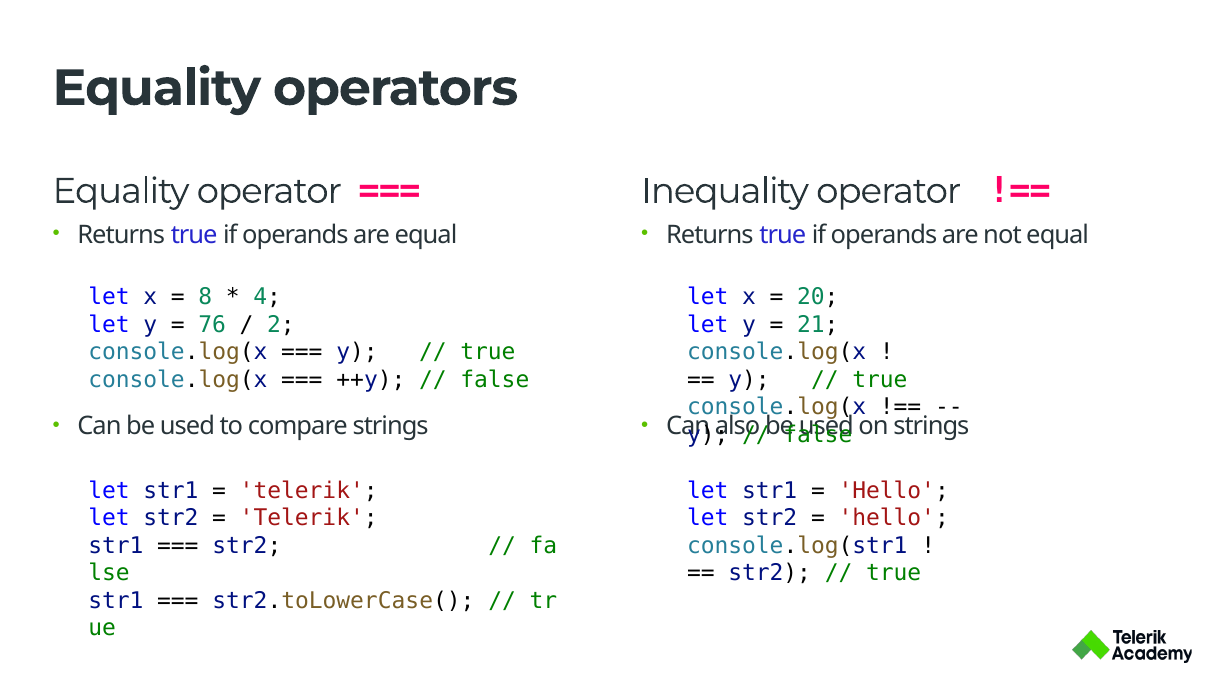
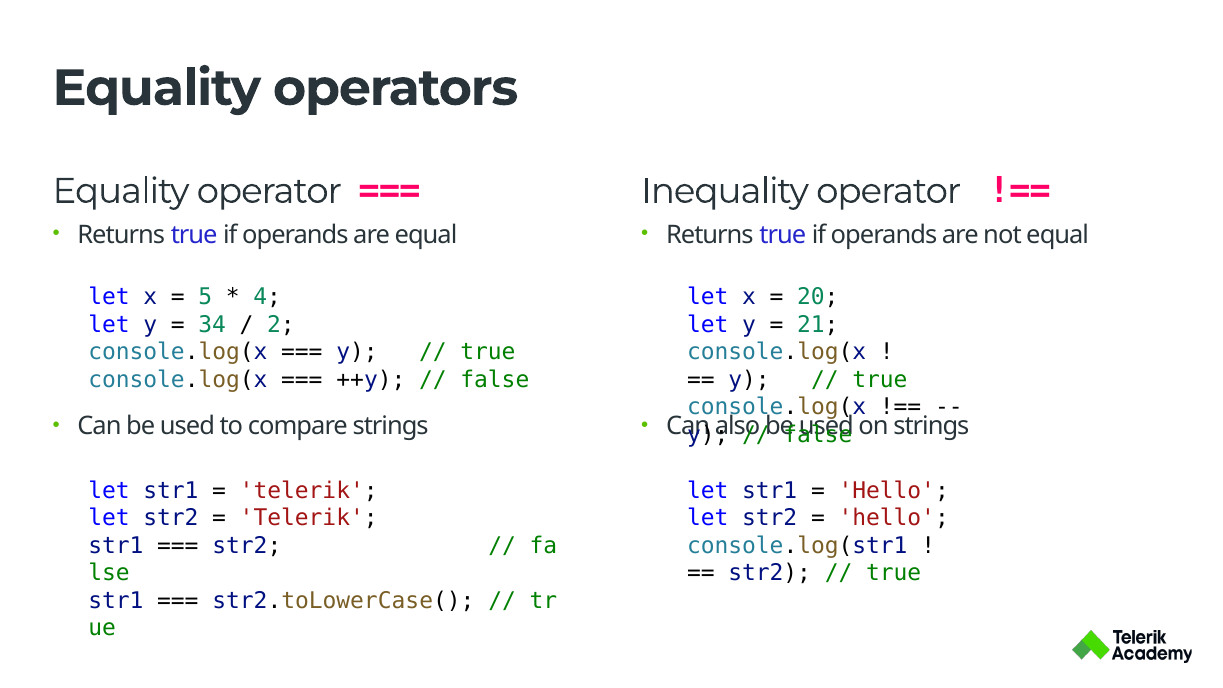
8: 8 -> 5 (205, 297)
76: 76 -> 34 (212, 325)
